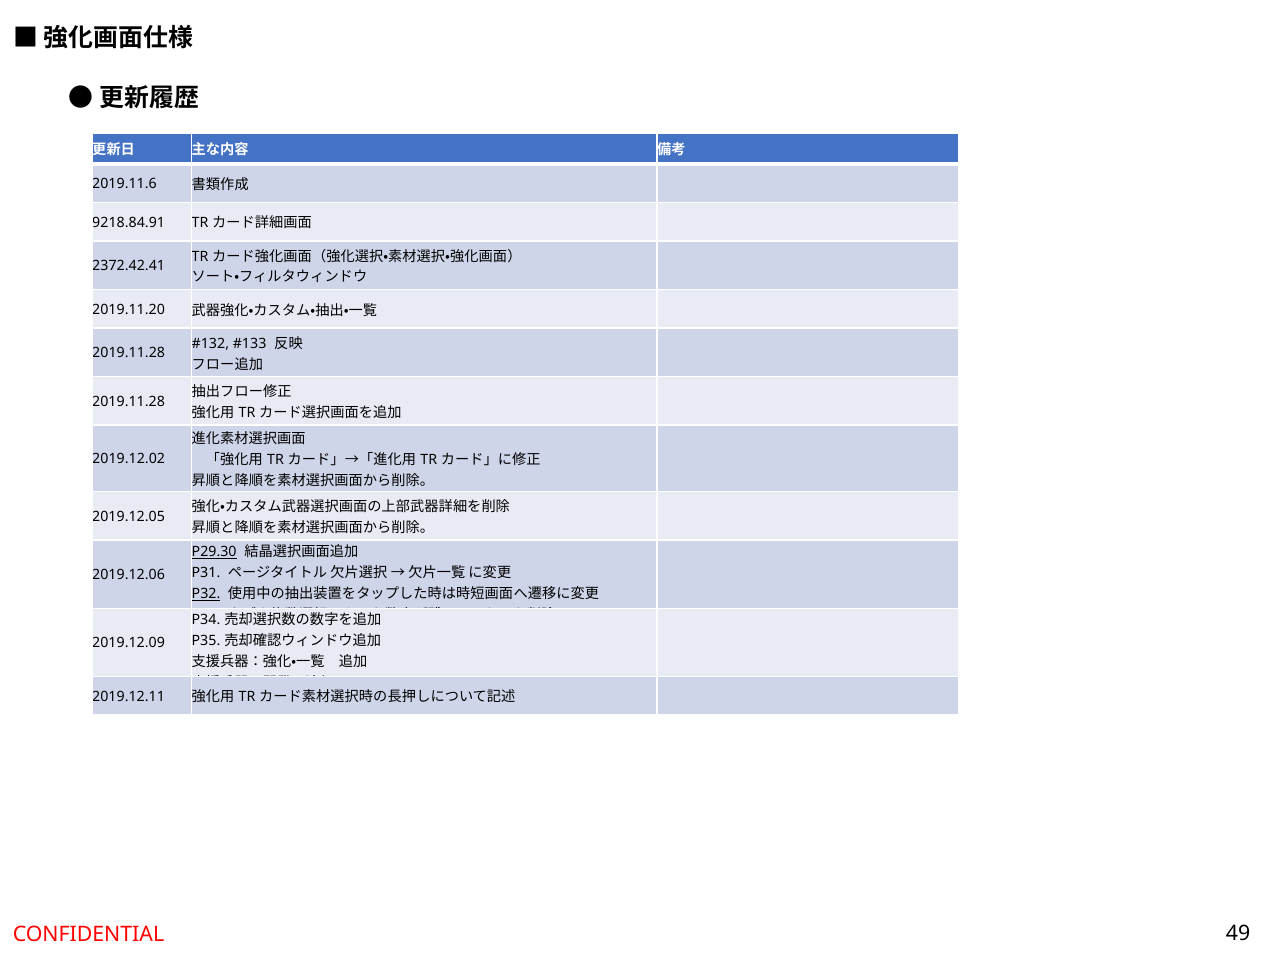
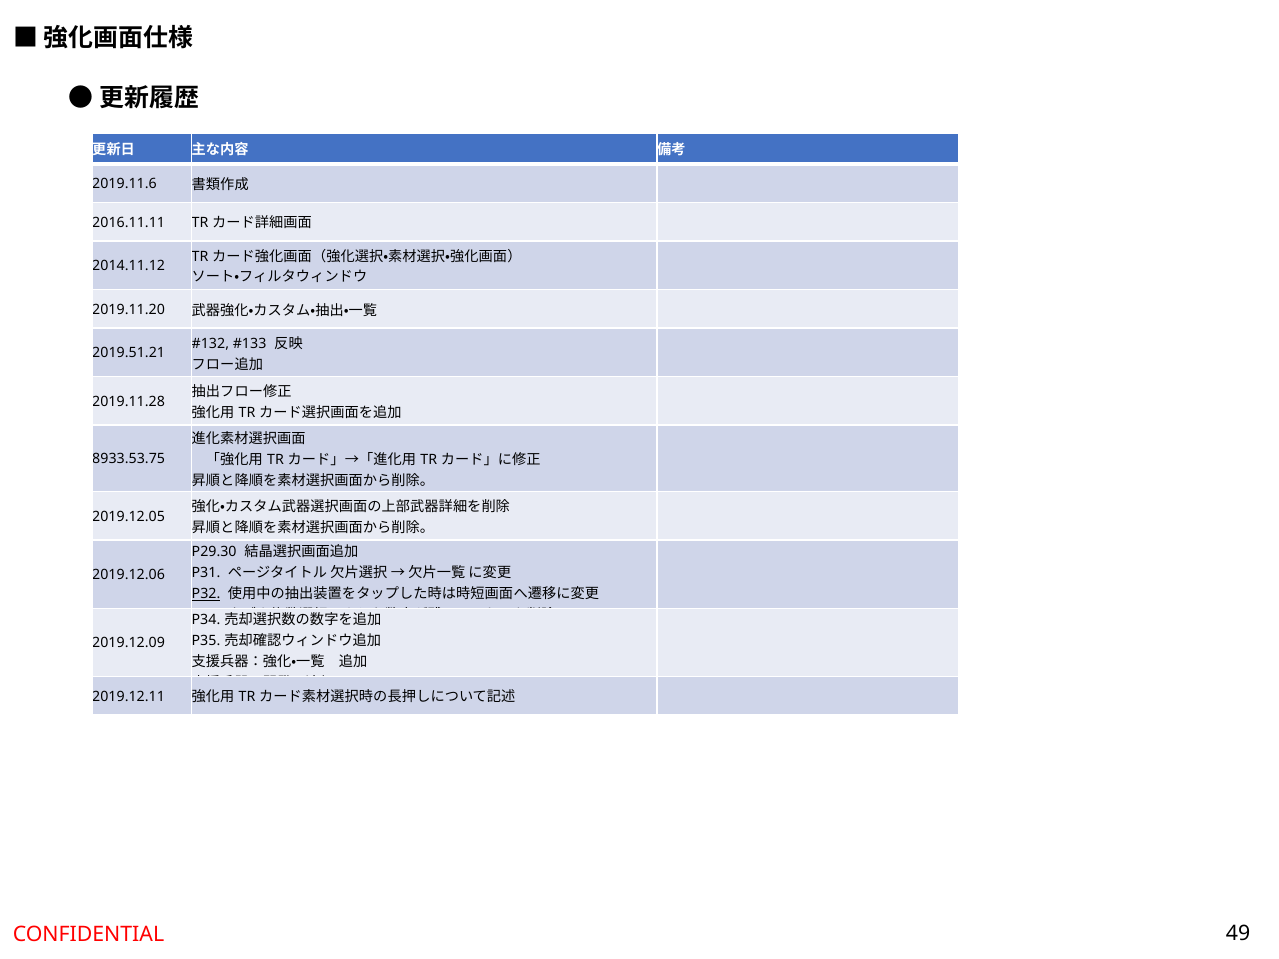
9218.84.91: 9218.84.91 -> 2016.11.11 (129, 223)
2372.42.41: 2372.42.41 -> 2014.11.12 (129, 266)
2019.11.28: 2019.11.28 -> 2019.51.21 (129, 353)
2019.12.02: 2019.12.02 -> 8933.53.75 (129, 459)
P29.30 underline: present -> none (214, 552)
